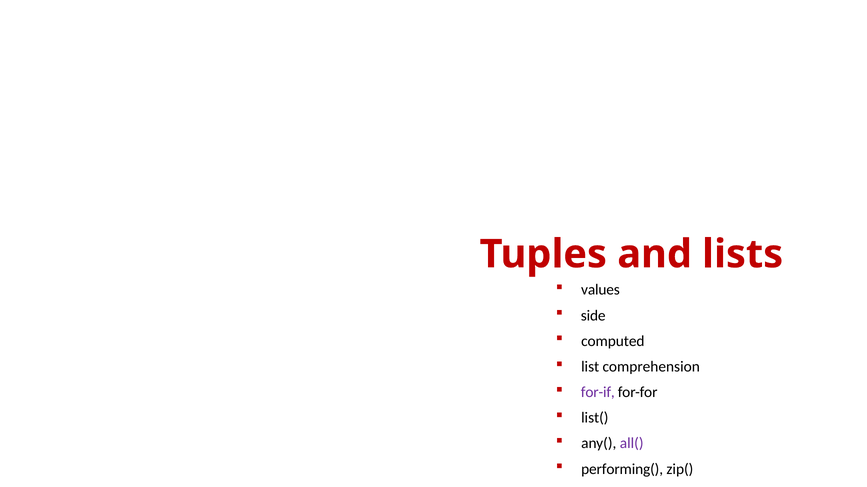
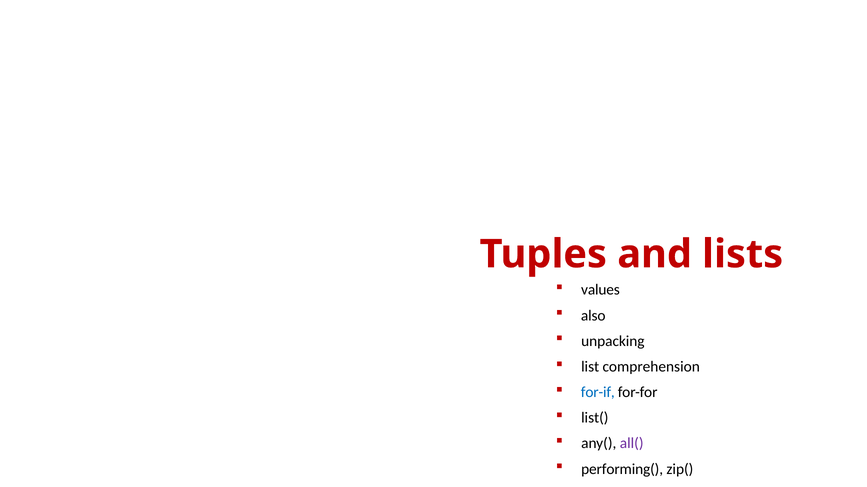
side: side -> also (593, 316)
computed: computed -> unpacking (613, 342)
for-if colour: purple -> blue (598, 393)
